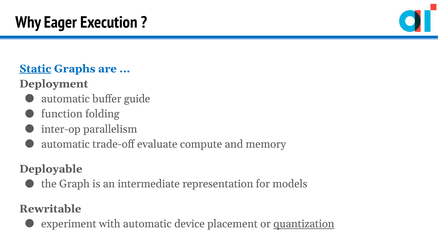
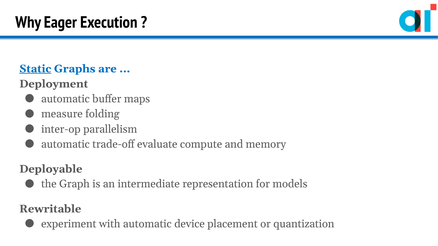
guide: guide -> maps (137, 99)
function: function -> measure (62, 114)
quantization underline: present -> none (304, 224)
